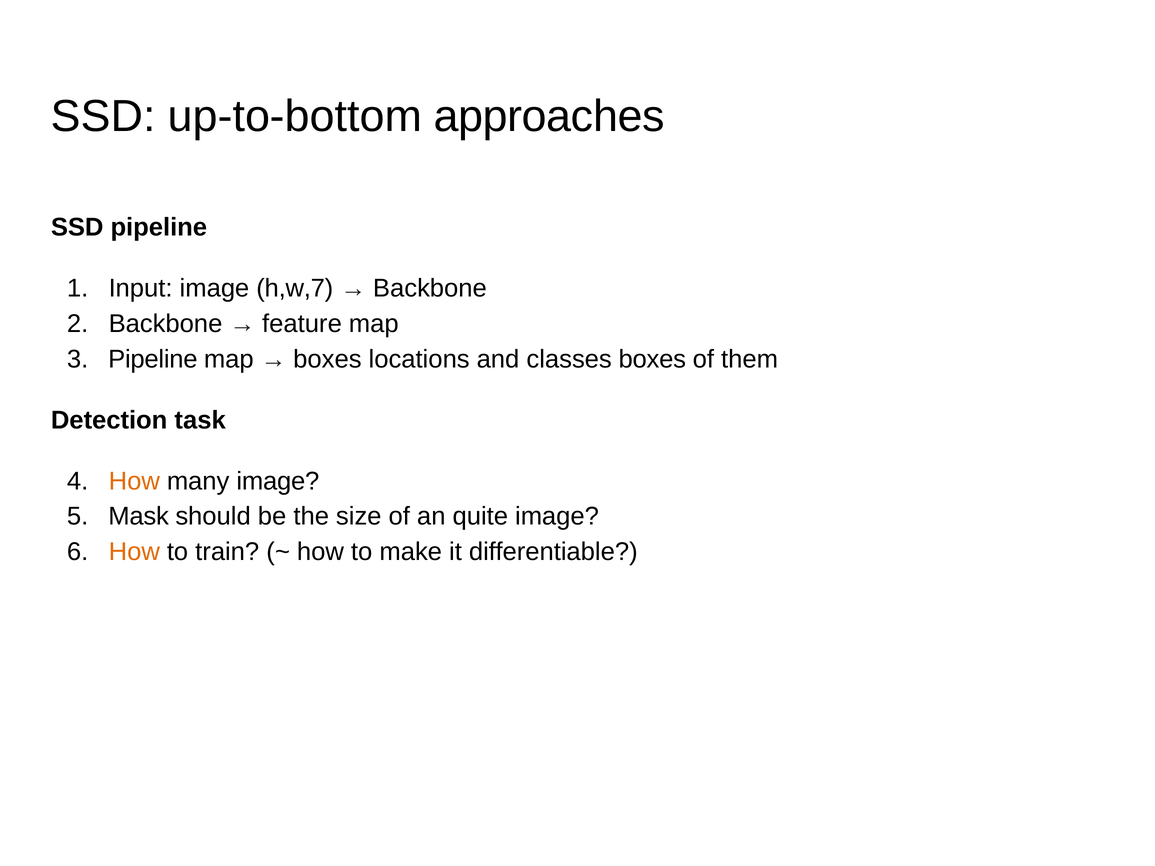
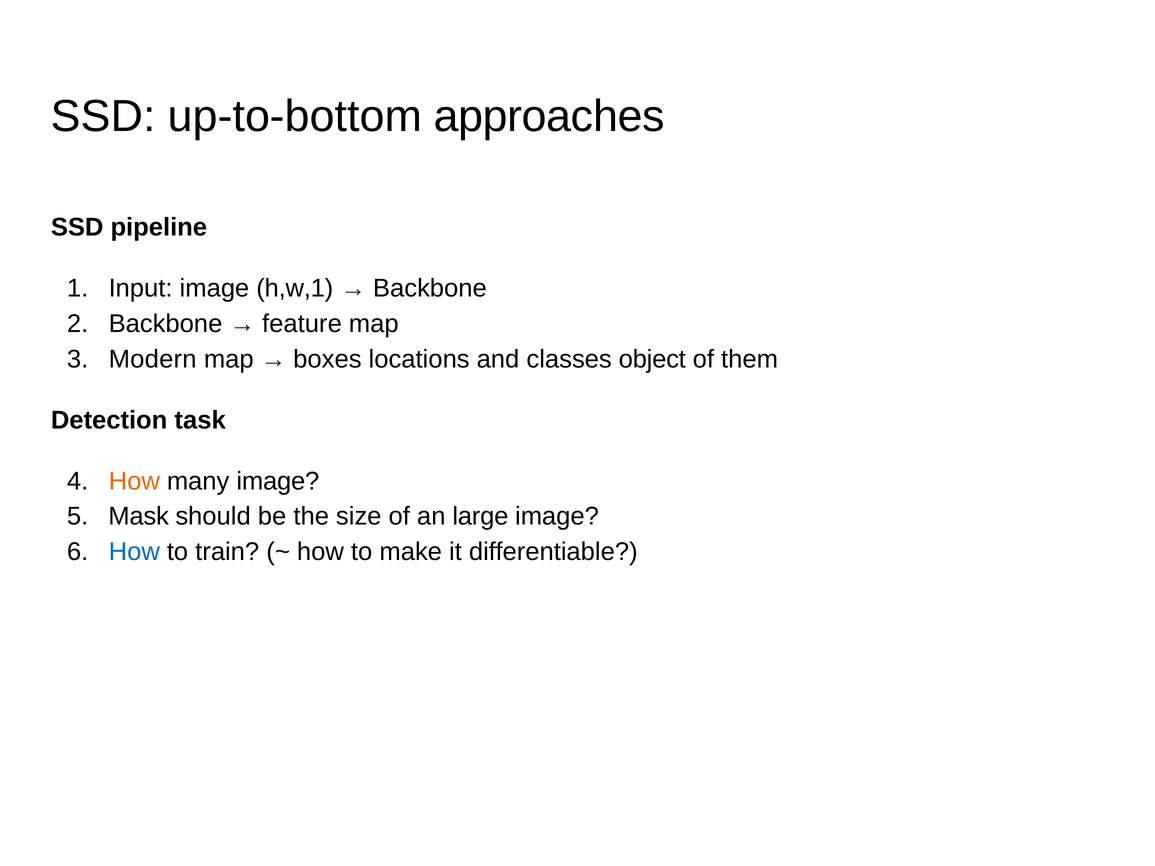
h,w,7: h,w,7 -> h,w,1 (295, 288)
Pipeline: Pipeline -> Modern (153, 359)
classes boxes: boxes -> object (652, 359)
quite: quite -> large (480, 517)
How colour: orange -> blue (134, 552)
